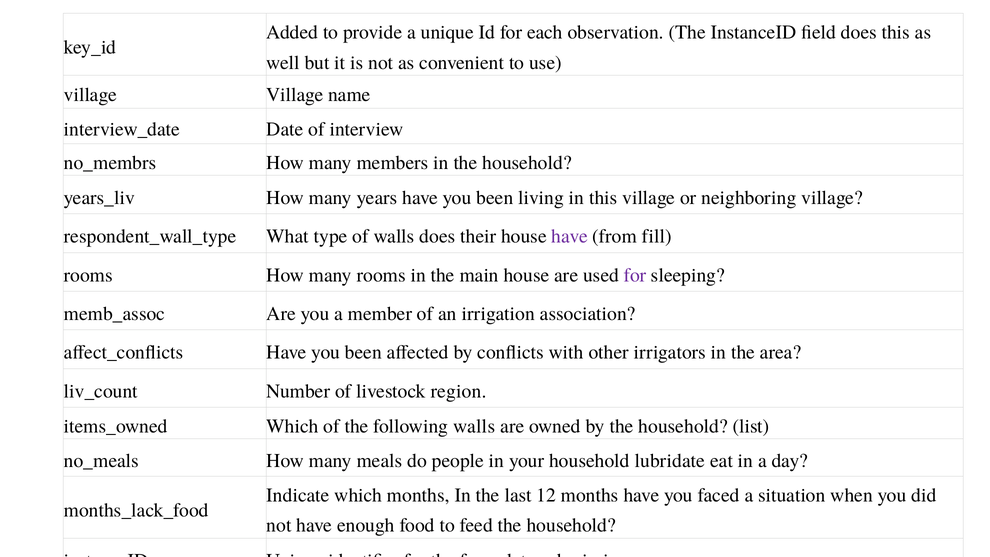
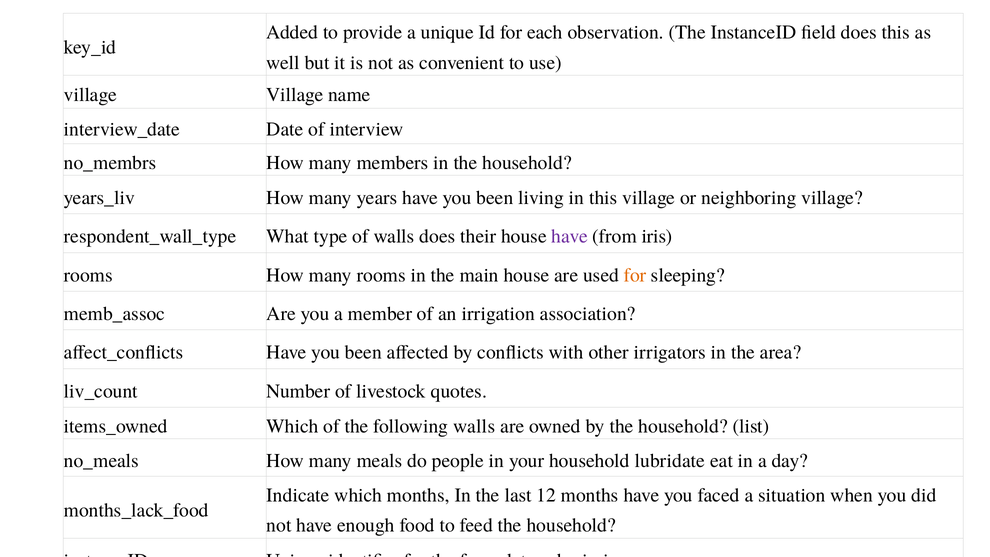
fill: fill -> iris (657, 236)
for colour: purple -> orange (635, 275)
region: region -> quotes (459, 391)
